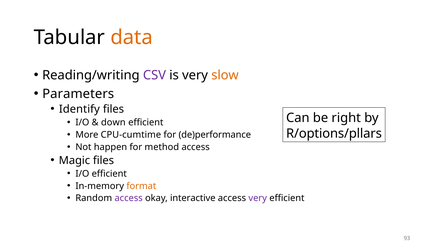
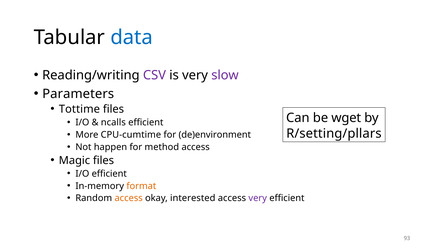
data colour: orange -> blue (132, 37)
slow colour: orange -> purple (225, 75)
Identify: Identify -> Tottime (79, 109)
right: right -> wget (346, 118)
down: down -> ncalls (113, 122)
R/options/pllars: R/options/pllars -> R/setting/pllars (334, 133)
de)performance: de)performance -> de)environment (215, 135)
access colour: purple -> orange (129, 198)
interactive: interactive -> interested (193, 198)
